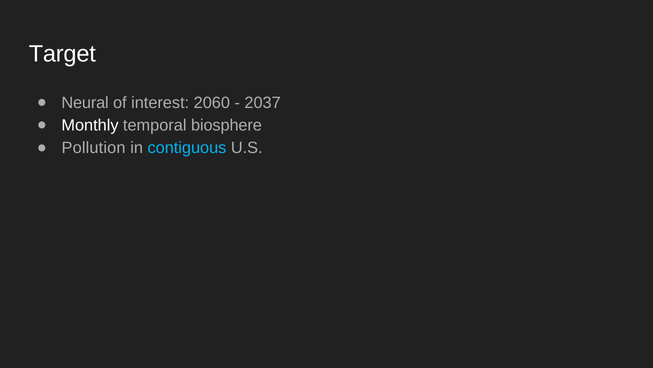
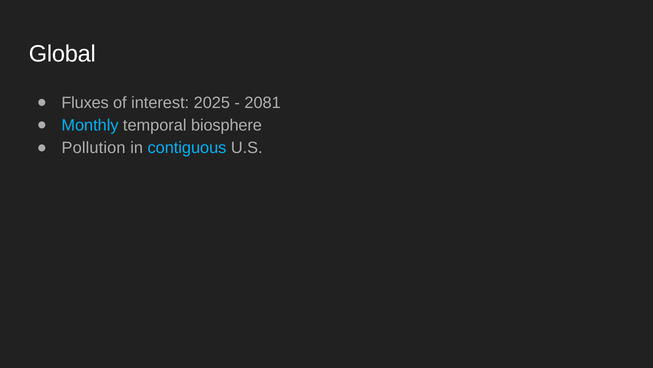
Target: Target -> Global (62, 54)
Neural: Neural -> Fluxes (85, 103)
2060: 2060 -> 2025 (212, 103)
2037: 2037 -> 2081 (263, 103)
Monthly colour: white -> light blue (90, 125)
